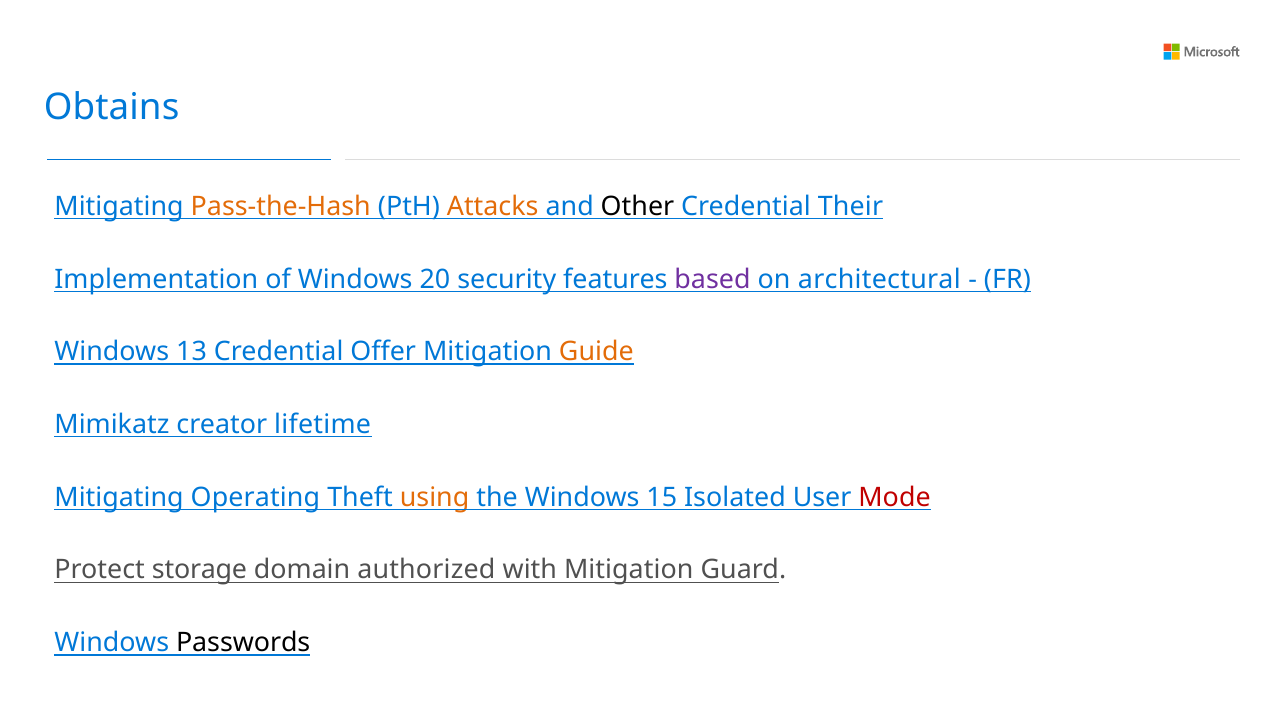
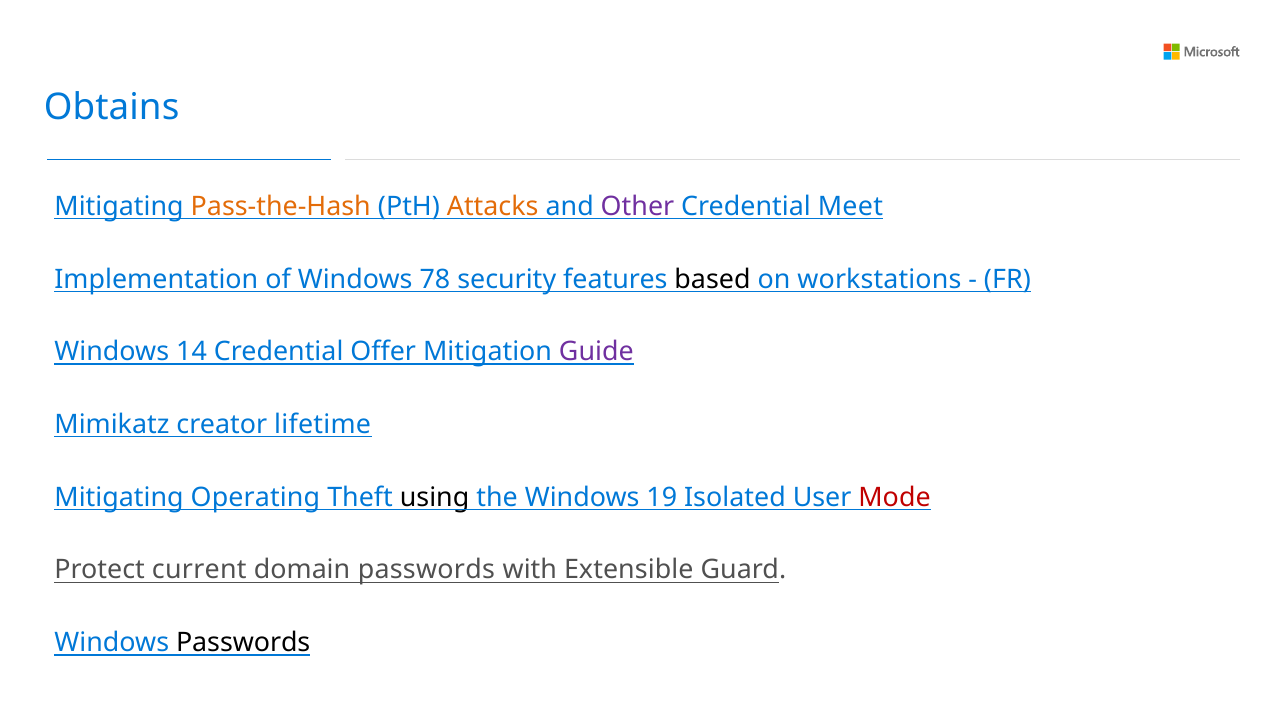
Other colour: black -> purple (637, 207)
Their: Their -> Meet (850, 207)
20: 20 -> 78 (435, 279)
based colour: purple -> black (713, 279)
architectural: architectural -> workstations (879, 279)
13: 13 -> 14 (191, 352)
Guide colour: orange -> purple (596, 352)
using colour: orange -> black (435, 497)
15: 15 -> 19 (662, 497)
storage: storage -> current (199, 570)
domain authorized: authorized -> passwords (426, 570)
with Mitigation: Mitigation -> Extensible (629, 570)
